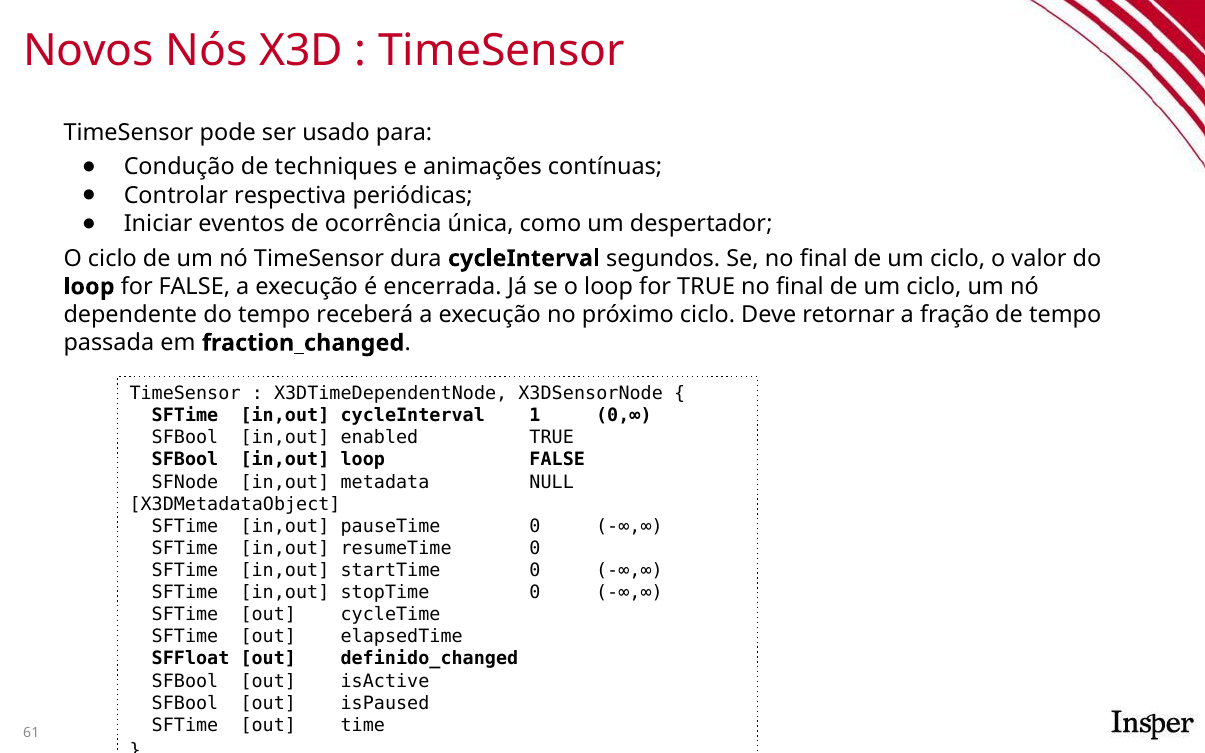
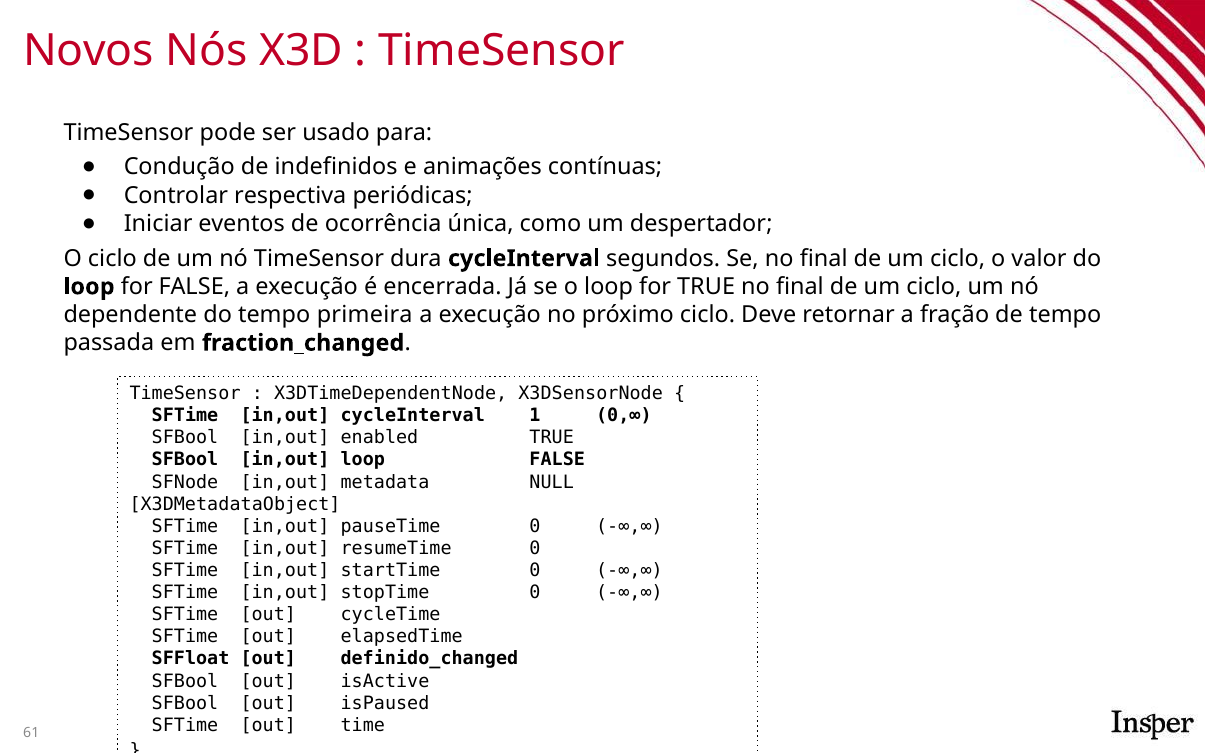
techniques: techniques -> indefinidos (336, 167)
receberá: receberá -> primeira (365, 315)
